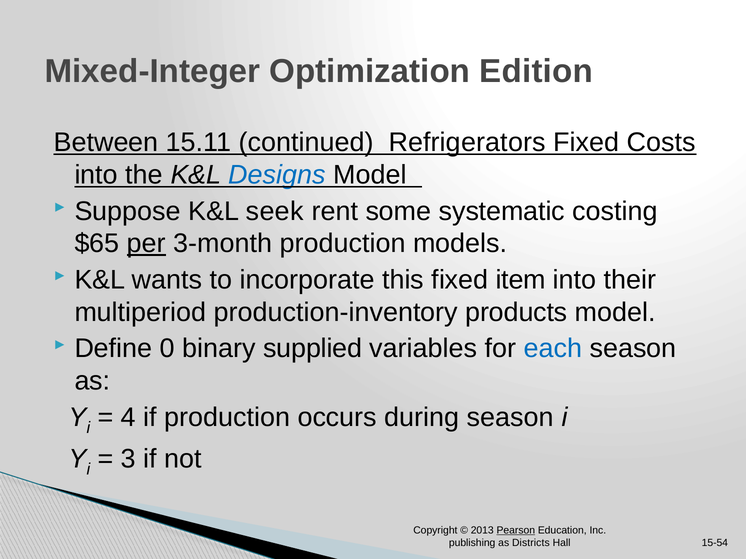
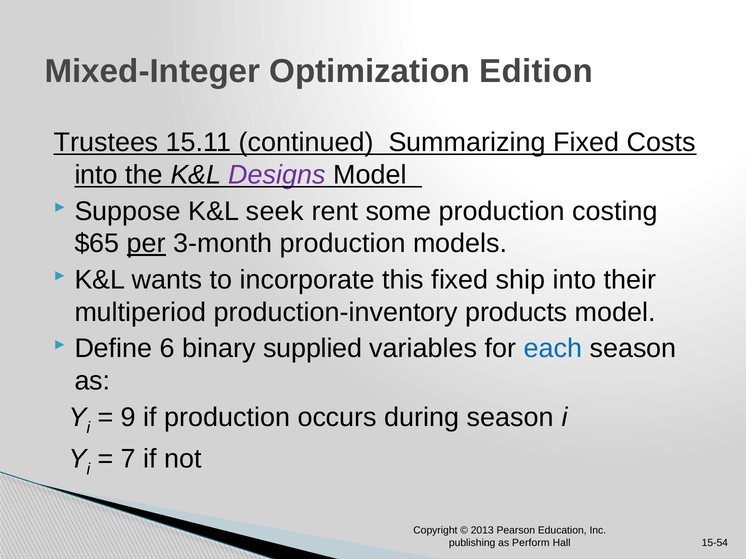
Between: Between -> Trustees (106, 143)
Refrigerators: Refrigerators -> Summarizing (467, 143)
Designs colour: blue -> purple (277, 175)
some systematic: systematic -> production (502, 211)
item: item -> ship (521, 280)
0: 0 -> 6 (167, 349)
4: 4 -> 9 (128, 418)
3: 3 -> 7 (128, 459)
Pearson underline: present -> none (516, 531)
Districts: Districts -> Perform (531, 543)
